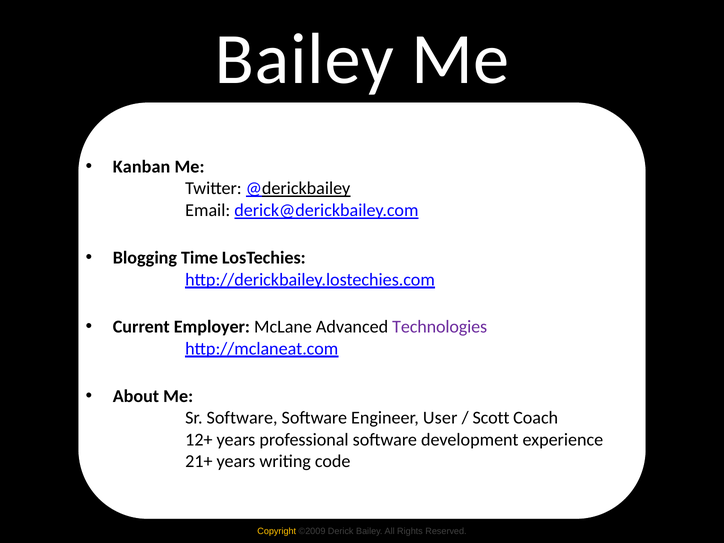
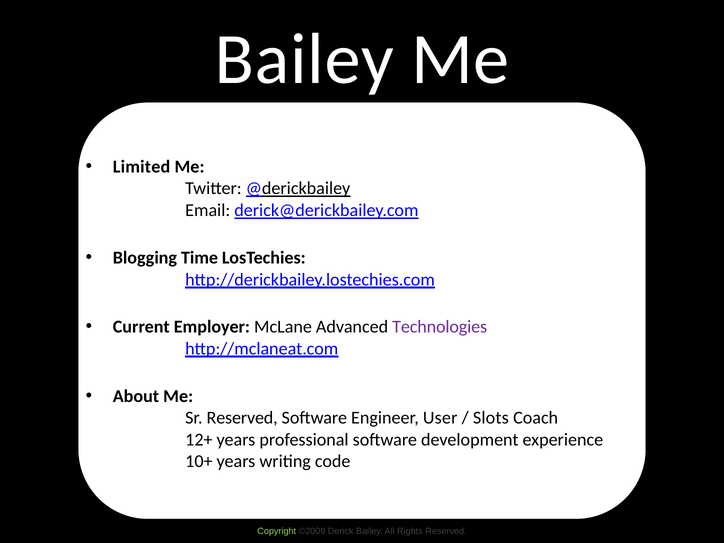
Kanban: Kanban -> Limited (142, 167)
Sr Software: Software -> Reserved (242, 418)
Scott: Scott -> Slots (491, 418)
21+: 21+ -> 10+ (199, 461)
Copyright colour: yellow -> light green (277, 531)
